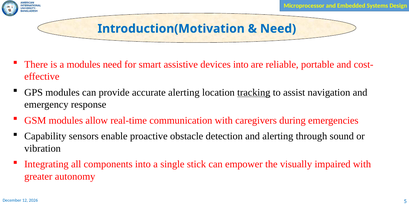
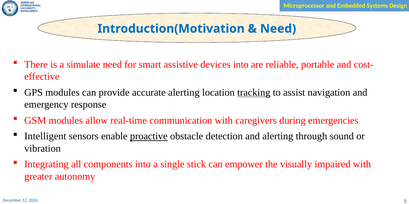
a modules: modules -> simulate (84, 65)
Capability: Capability -> Intelligent (45, 137)
proactive underline: none -> present (149, 137)
